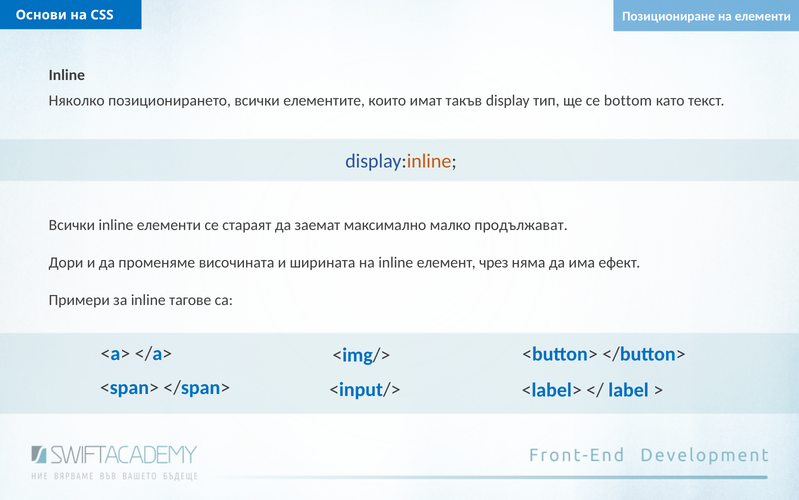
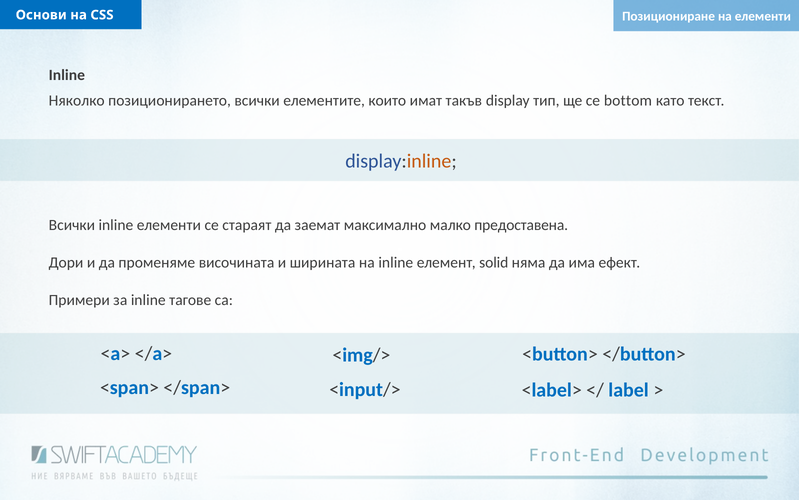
продължават: продължават -> предоставена (521, 225)
чрез: чрез -> solid (494, 262)
